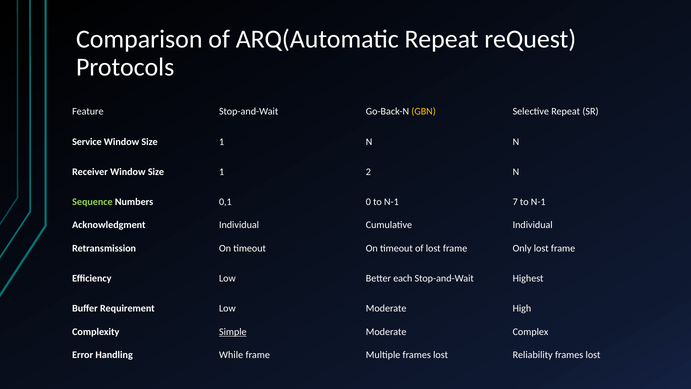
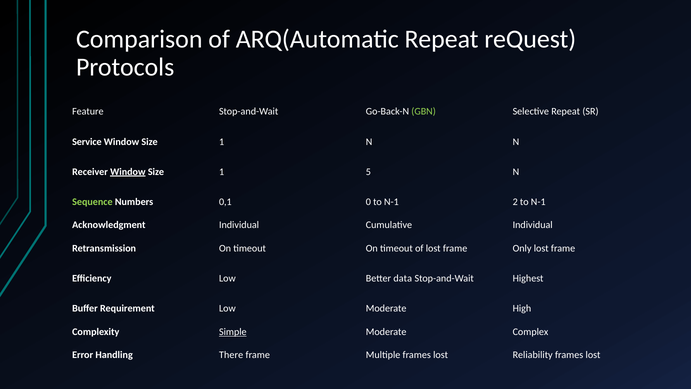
GBN colour: yellow -> light green (424, 112)
Window underline: none -> present (128, 172)
2: 2 -> 5 (368, 172)
7: 7 -> 2 (515, 202)
each: each -> data (403, 278)
While: While -> There (231, 355)
